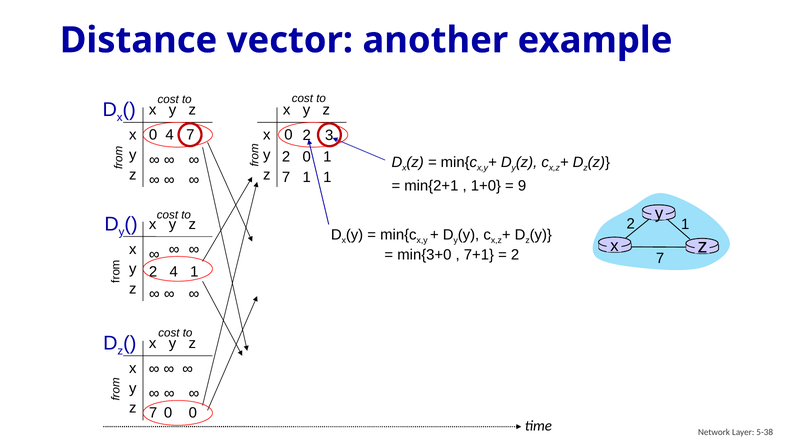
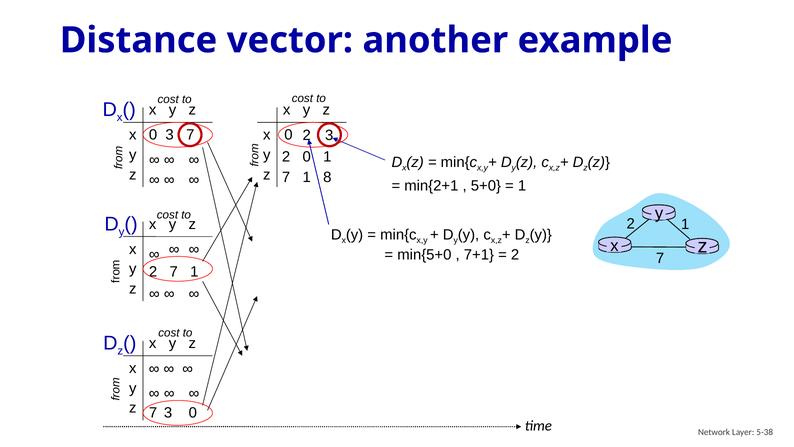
0 4: 4 -> 3 (170, 135)
1 1: 1 -> 8 (327, 177)
1+0: 1+0 -> 5+0 (486, 186)
9: 9 -> 1 (522, 186)
min{3+0: min{3+0 -> min{5+0 (424, 255)
4: 4 -> 7 (174, 272)
7 0: 0 -> 3 (168, 413)
